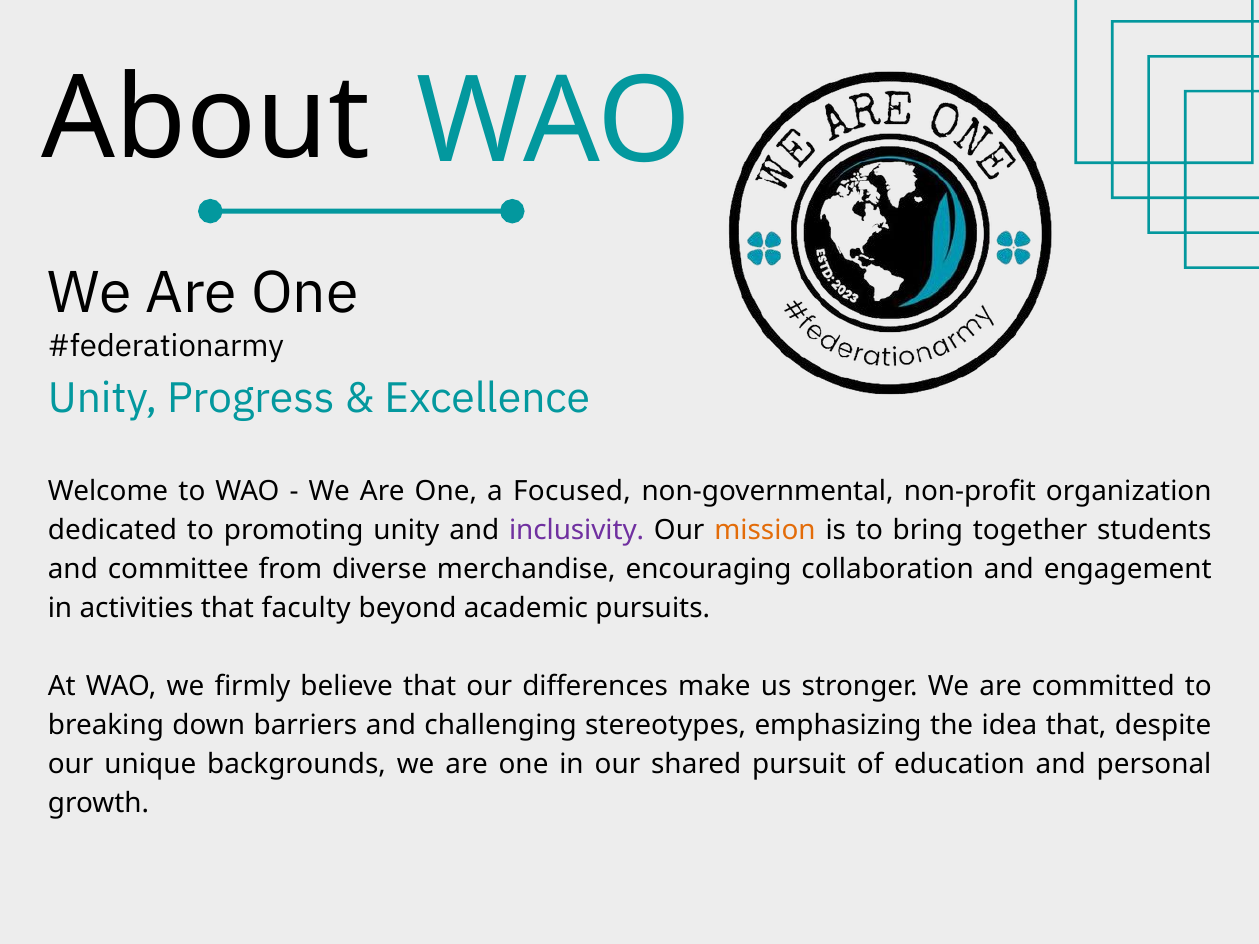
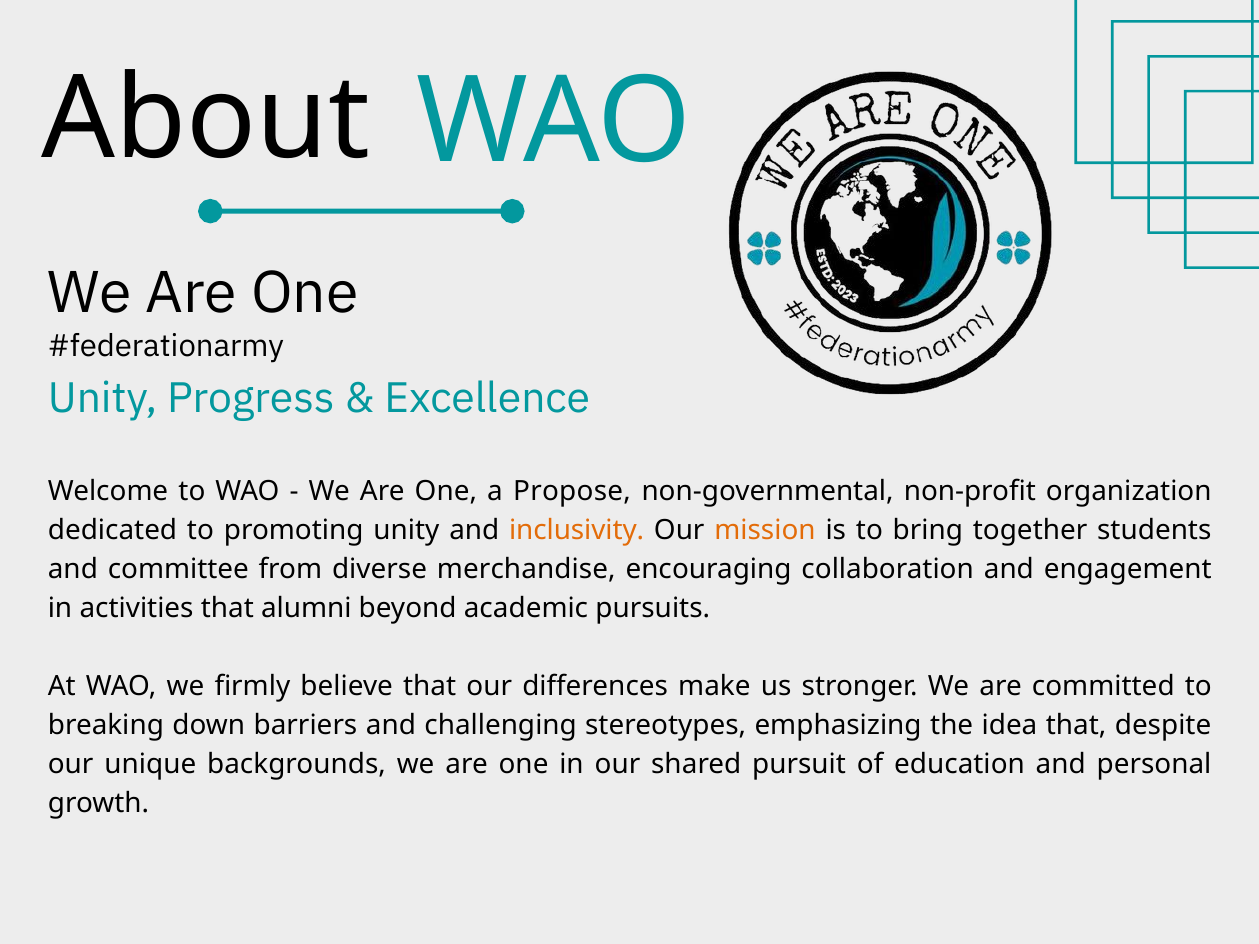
Focused: Focused -> Propose (572, 491)
inclusivity colour: purple -> orange (577, 530)
faculty: faculty -> alumni (306, 609)
